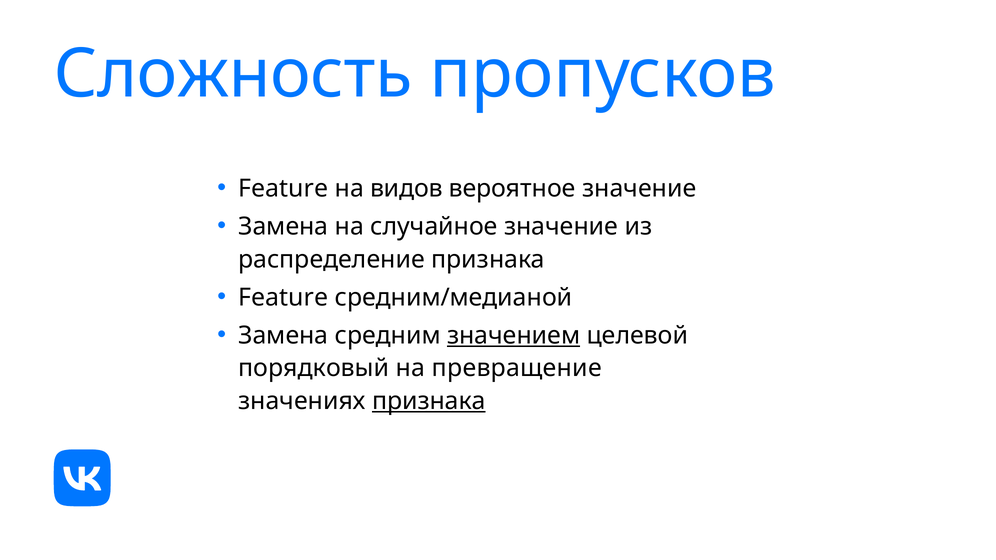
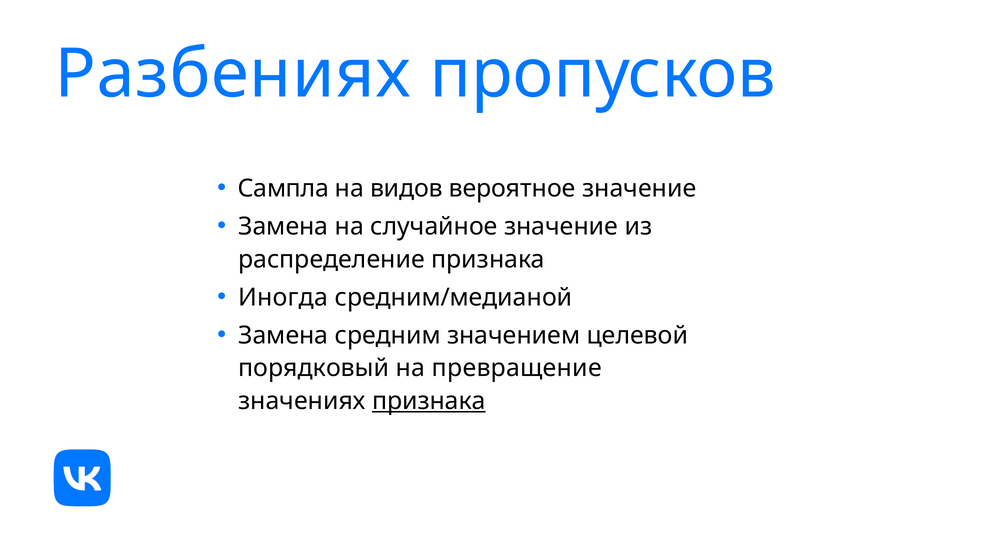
Сложность: Сложность -> Разбениях (233, 74)
Feature: Feature -> Сампла (283, 189)
Feature: Feature -> Иногда (283, 298)
значением underline: present -> none (514, 336)
